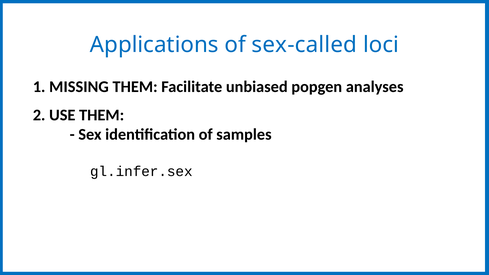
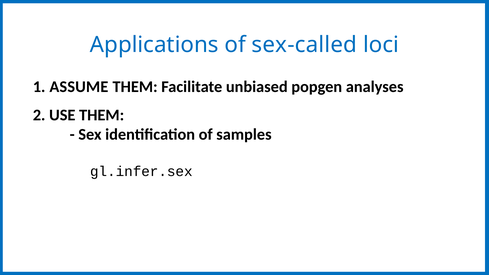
MISSING: MISSING -> ASSUME (79, 87)
